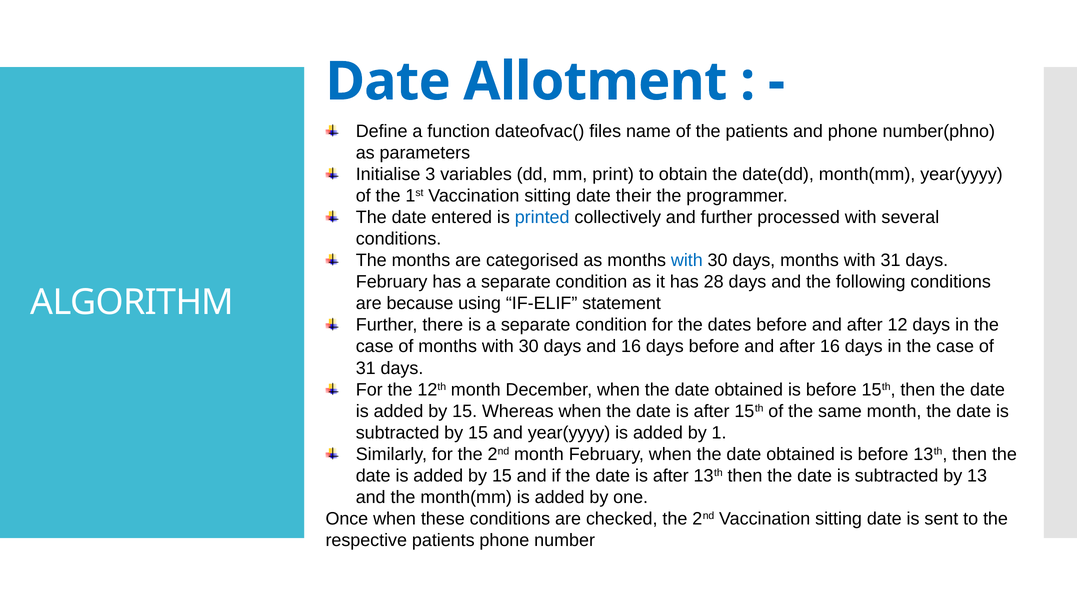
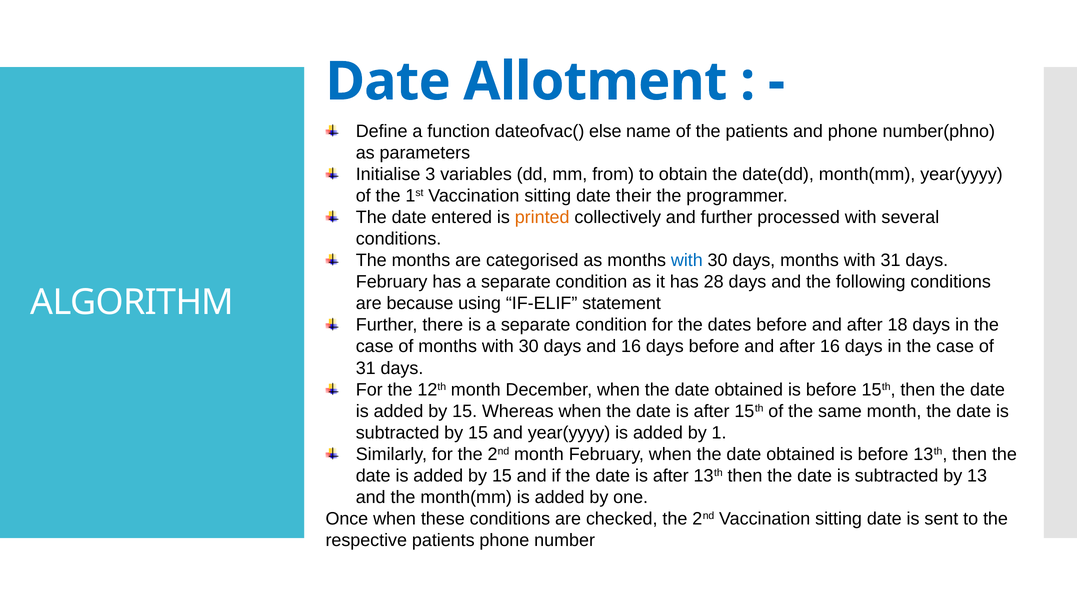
files: files -> else (605, 131)
print: print -> from (613, 174)
printed colour: blue -> orange (542, 217)
12: 12 -> 18 (898, 325)
